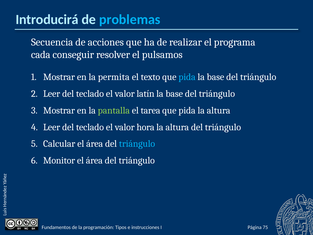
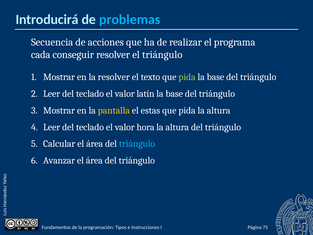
el pulsamos: pulsamos -> triángulo (162, 55)
la permita: permita -> resolver (114, 77)
pida colour: light blue -> light green (187, 77)
pantalla colour: light green -> yellow (114, 110)
tarea: tarea -> estas (150, 110)
Monitor: Monitor -> Avanzar (59, 160)
